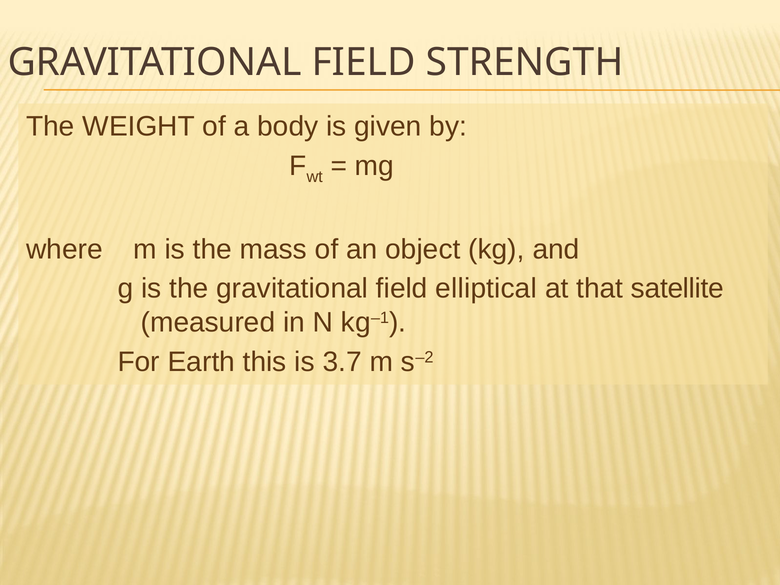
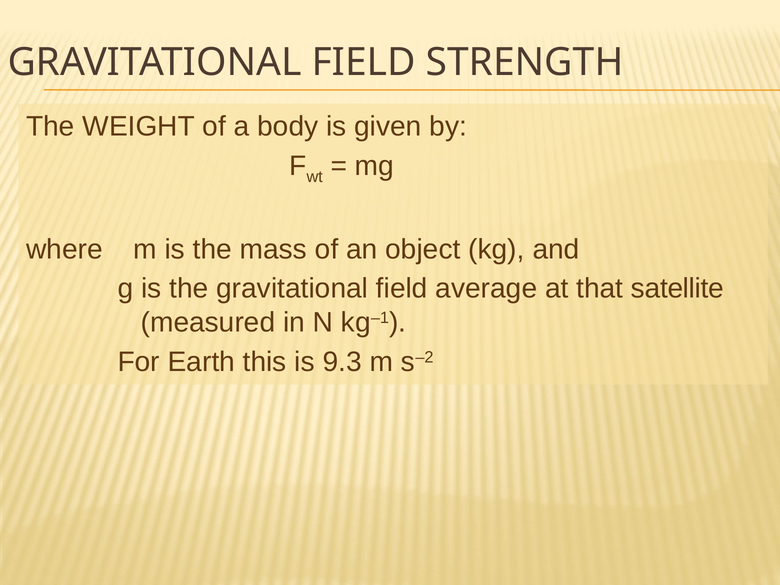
elliptical: elliptical -> average (486, 289)
3.7: 3.7 -> 9.3 (342, 362)
